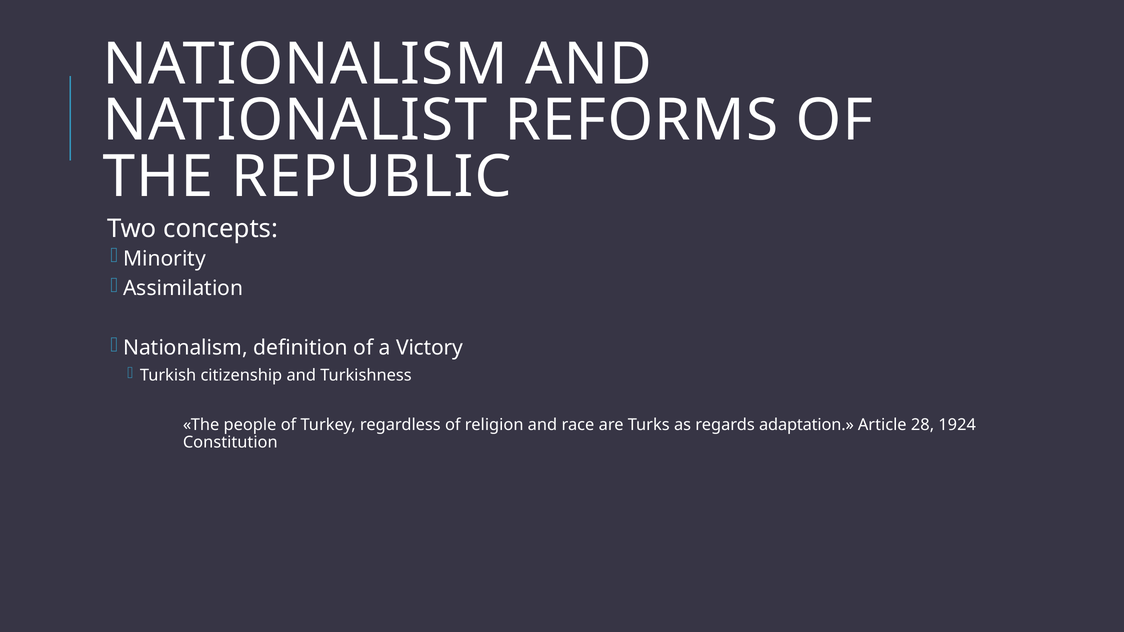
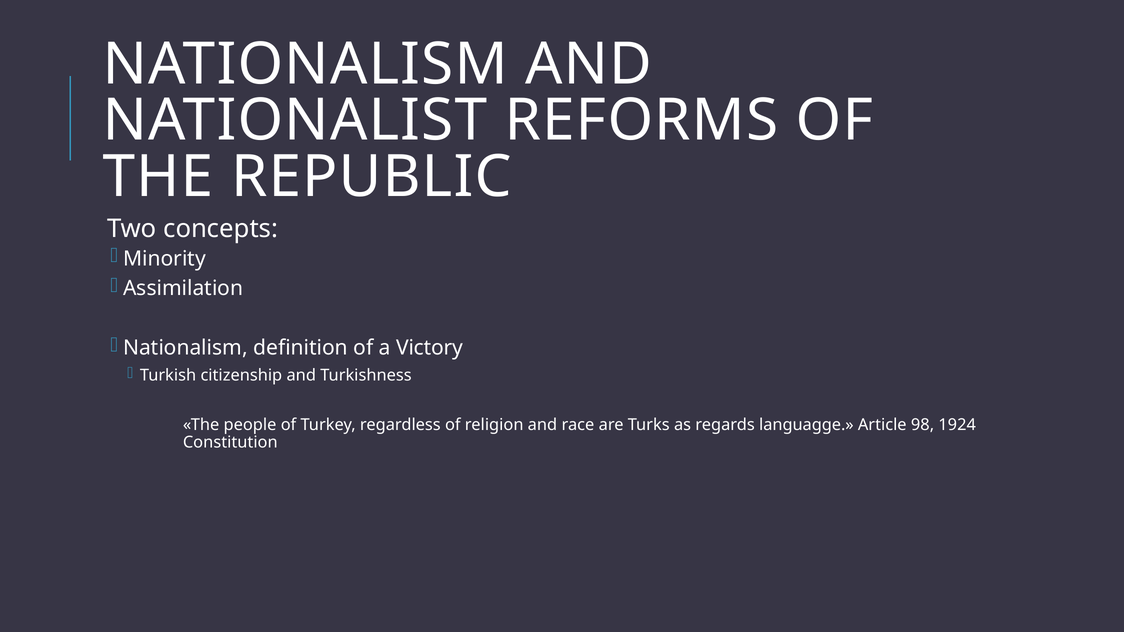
adaptation: adaptation -> languagge (806, 425)
28: 28 -> 98 (923, 425)
